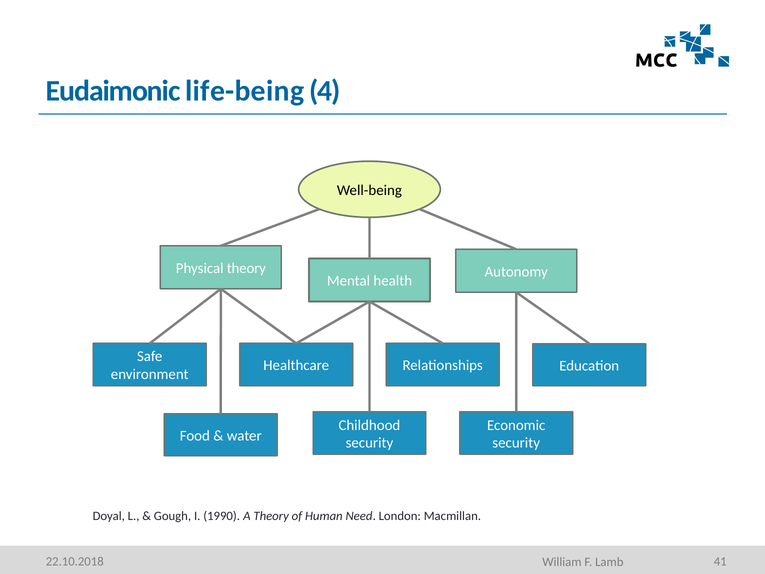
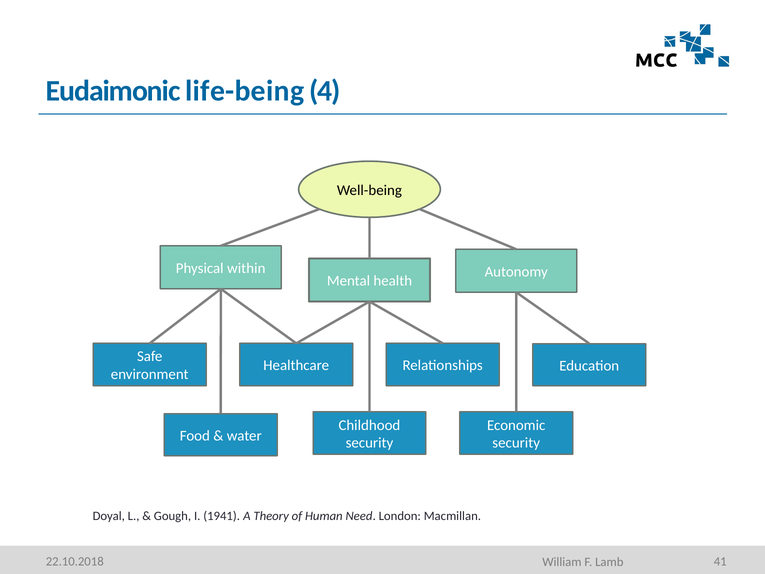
Physical theory: theory -> within (246, 268)
1990: 1990 -> 1941 (222, 516)
